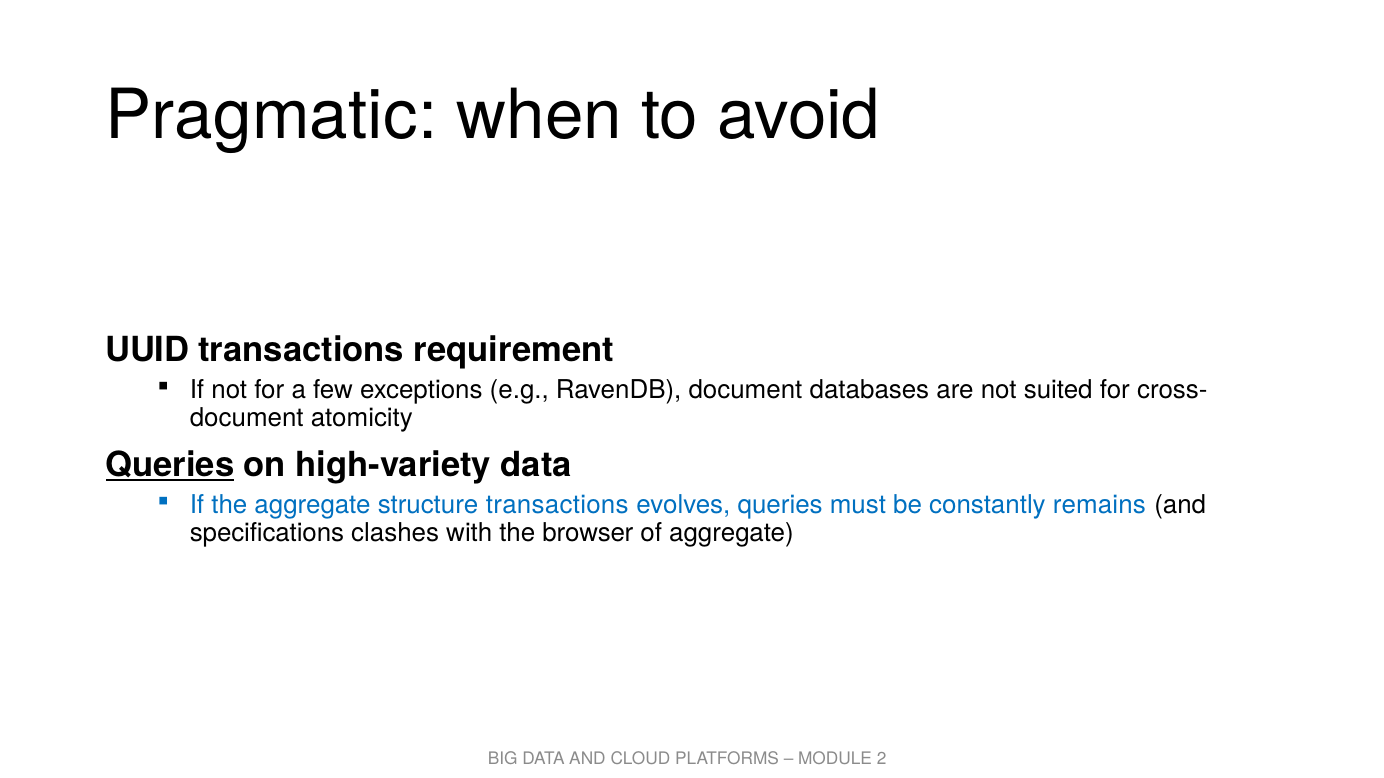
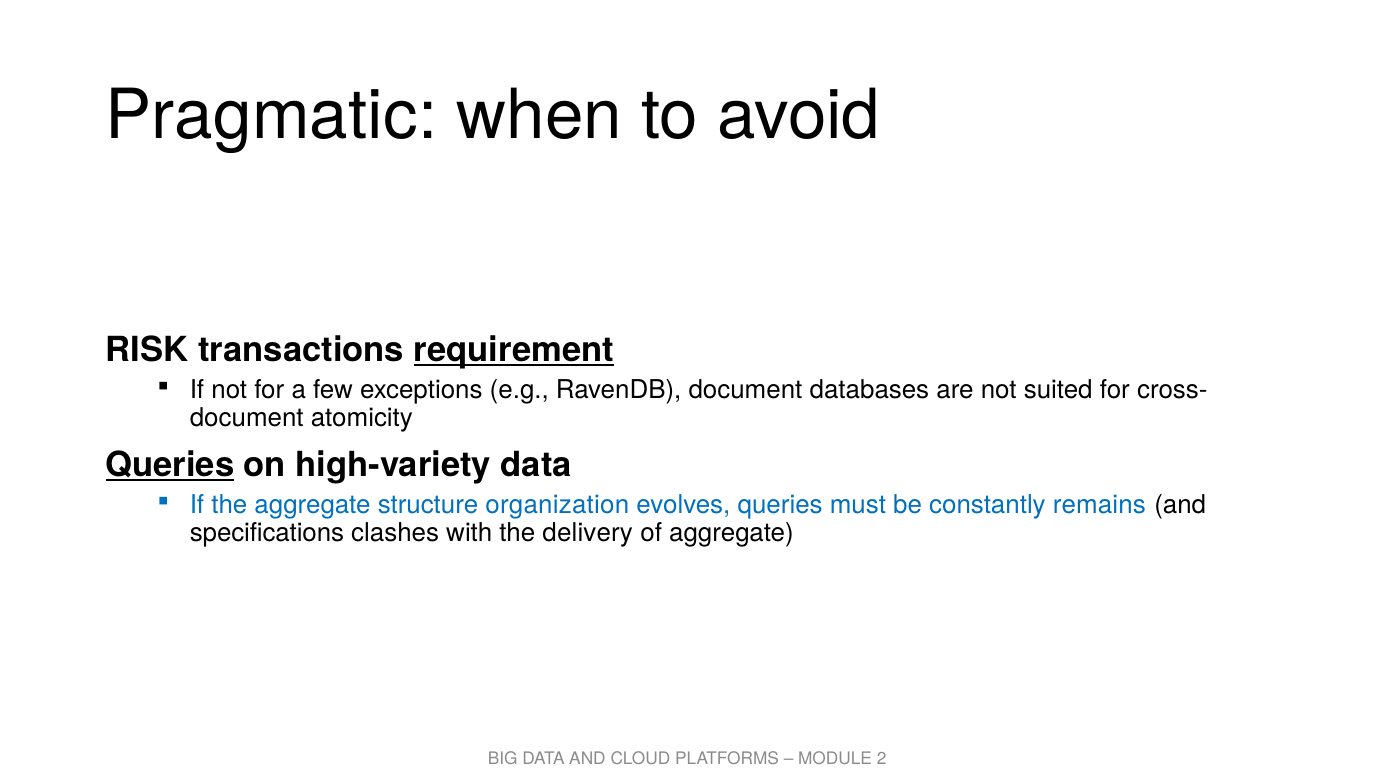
UUID: UUID -> RISK (147, 351)
requirement underline: none -> present (514, 351)
structure transactions: transactions -> organization (557, 506)
browser: browser -> delivery (588, 534)
